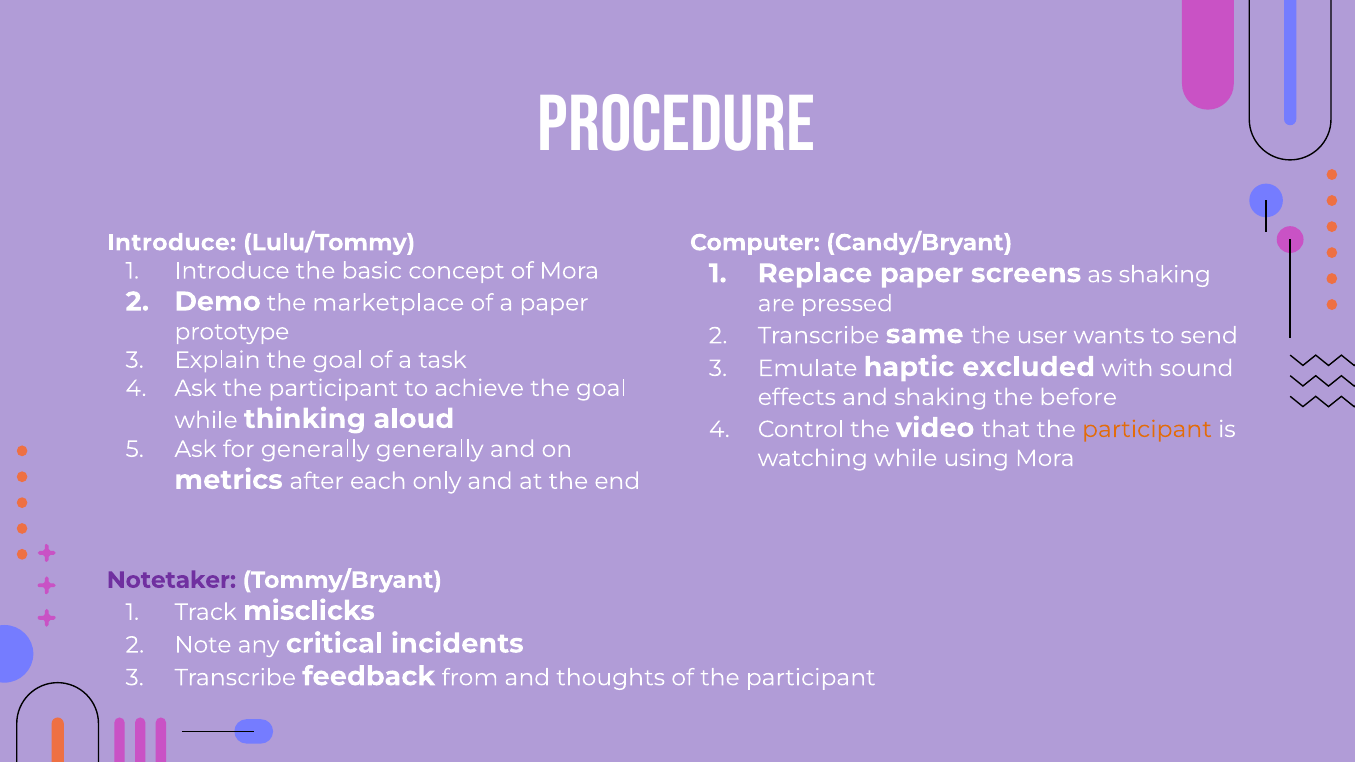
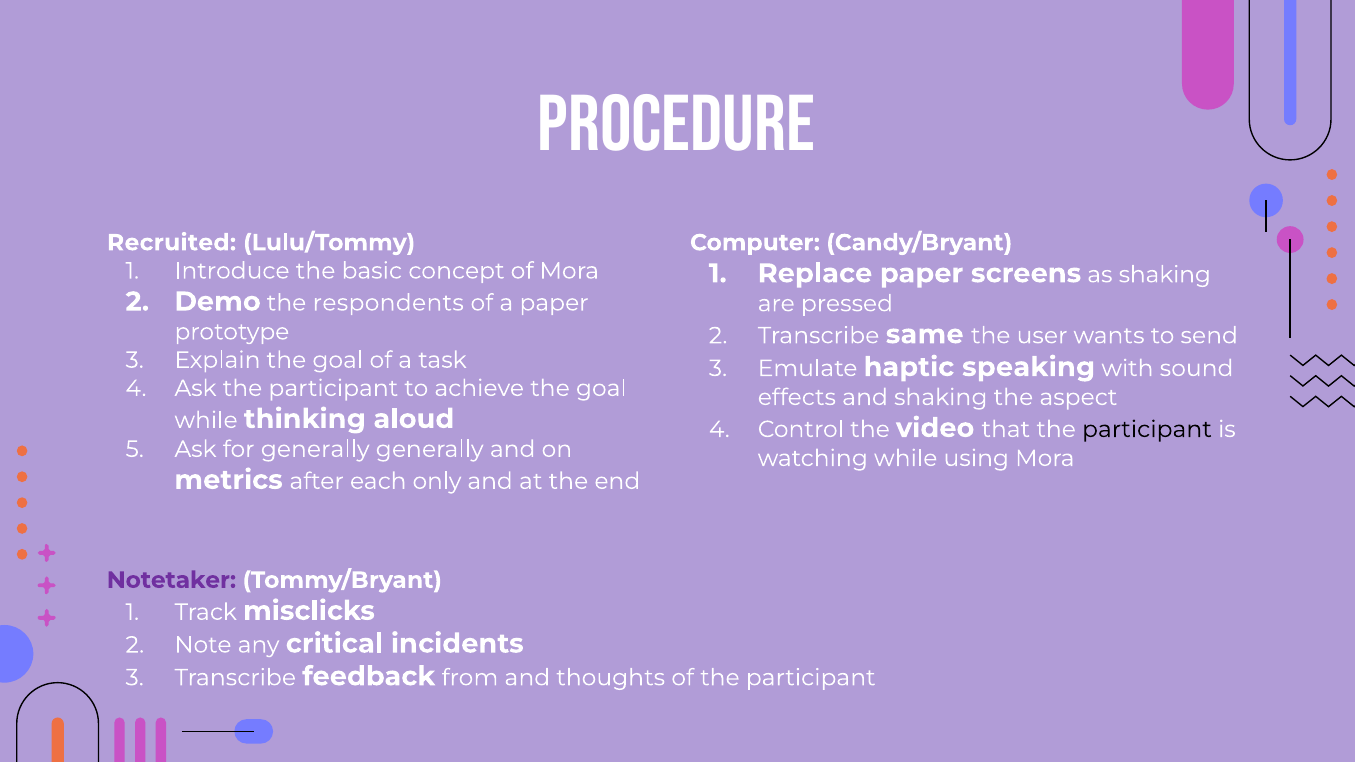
Introduce: Introduce -> Recruited (172, 243)
marketplace: marketplace -> respondents (388, 303)
excluded: excluded -> speaking (1029, 367)
before: before -> aspect (1078, 397)
participant colour: orange -> black (1147, 429)
